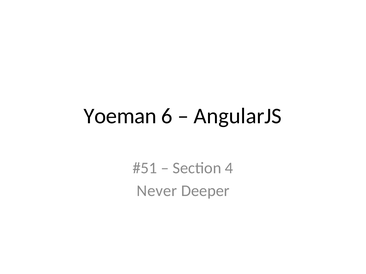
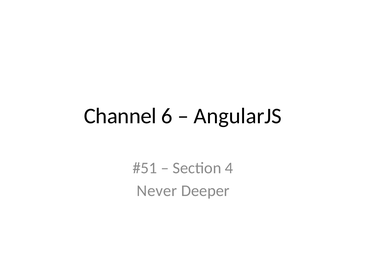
Yoeman: Yoeman -> Channel (120, 116)
